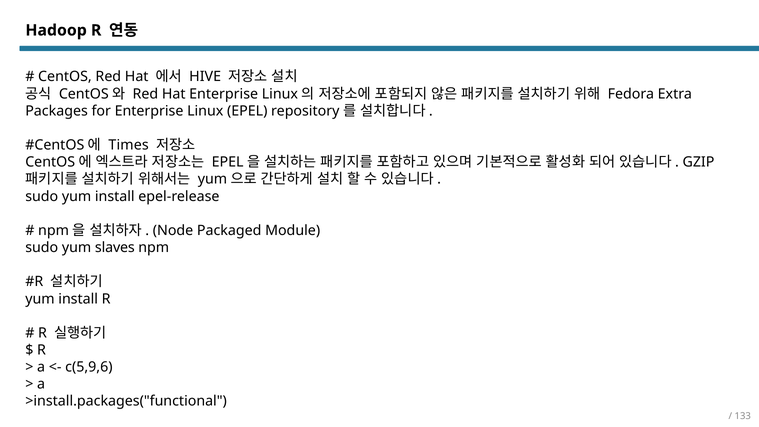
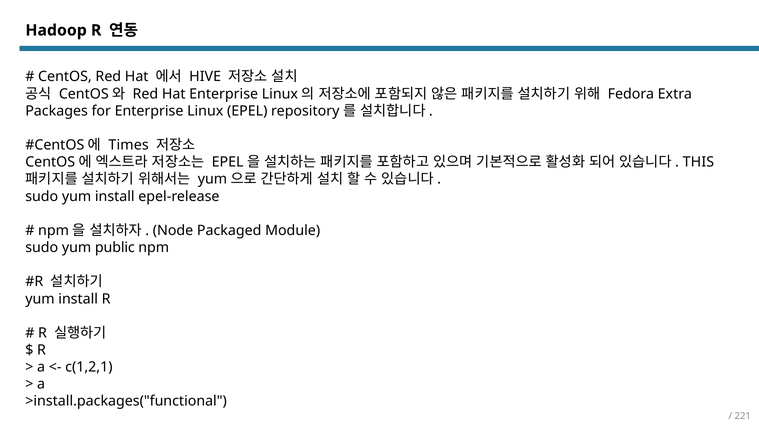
GZIP: GZIP -> THIS (698, 162)
slaves: slaves -> public (115, 248)
c(5,9,6: c(5,9,6 -> c(1,2,1 (89, 367)
133: 133 -> 221 (743, 416)
